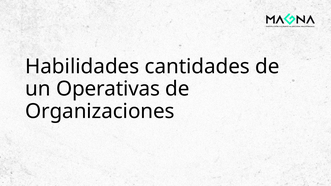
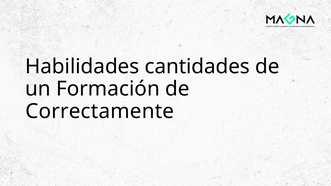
Operativas: Operativas -> Formación (108, 89)
Organizaciones: Organizaciones -> Correctamente (100, 111)
